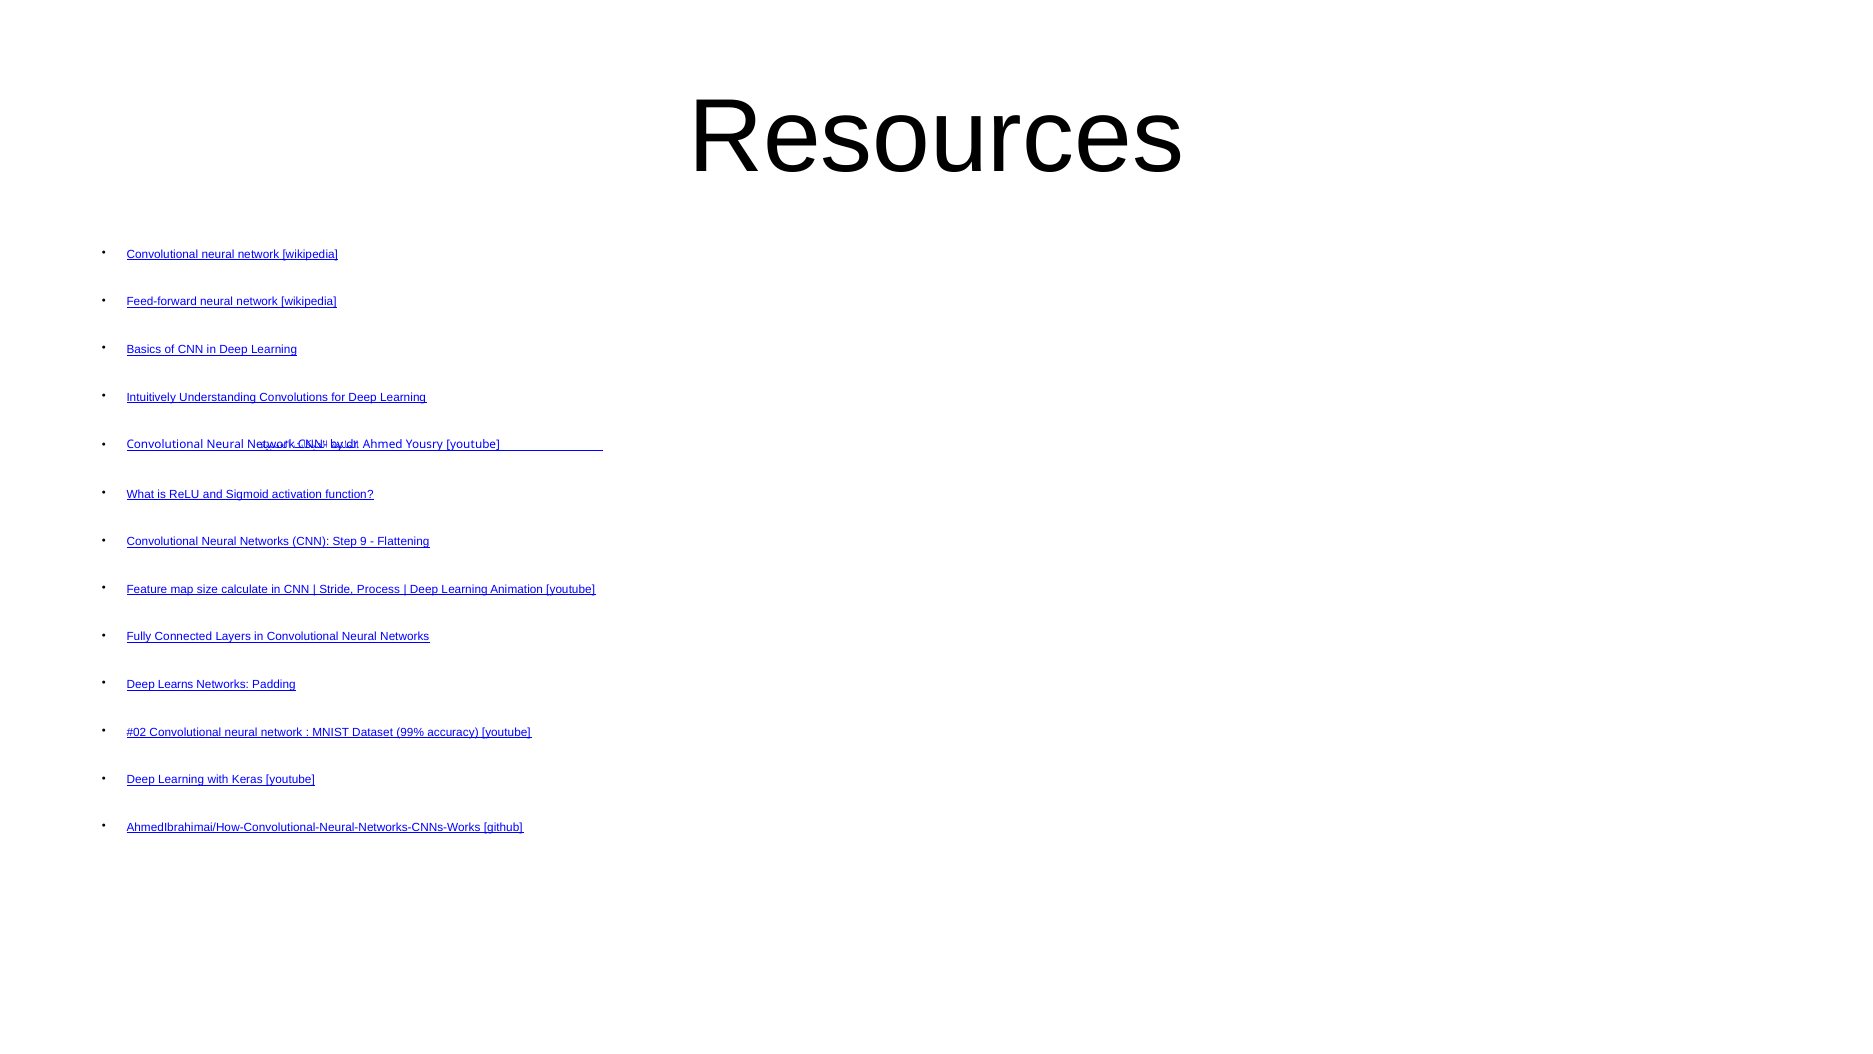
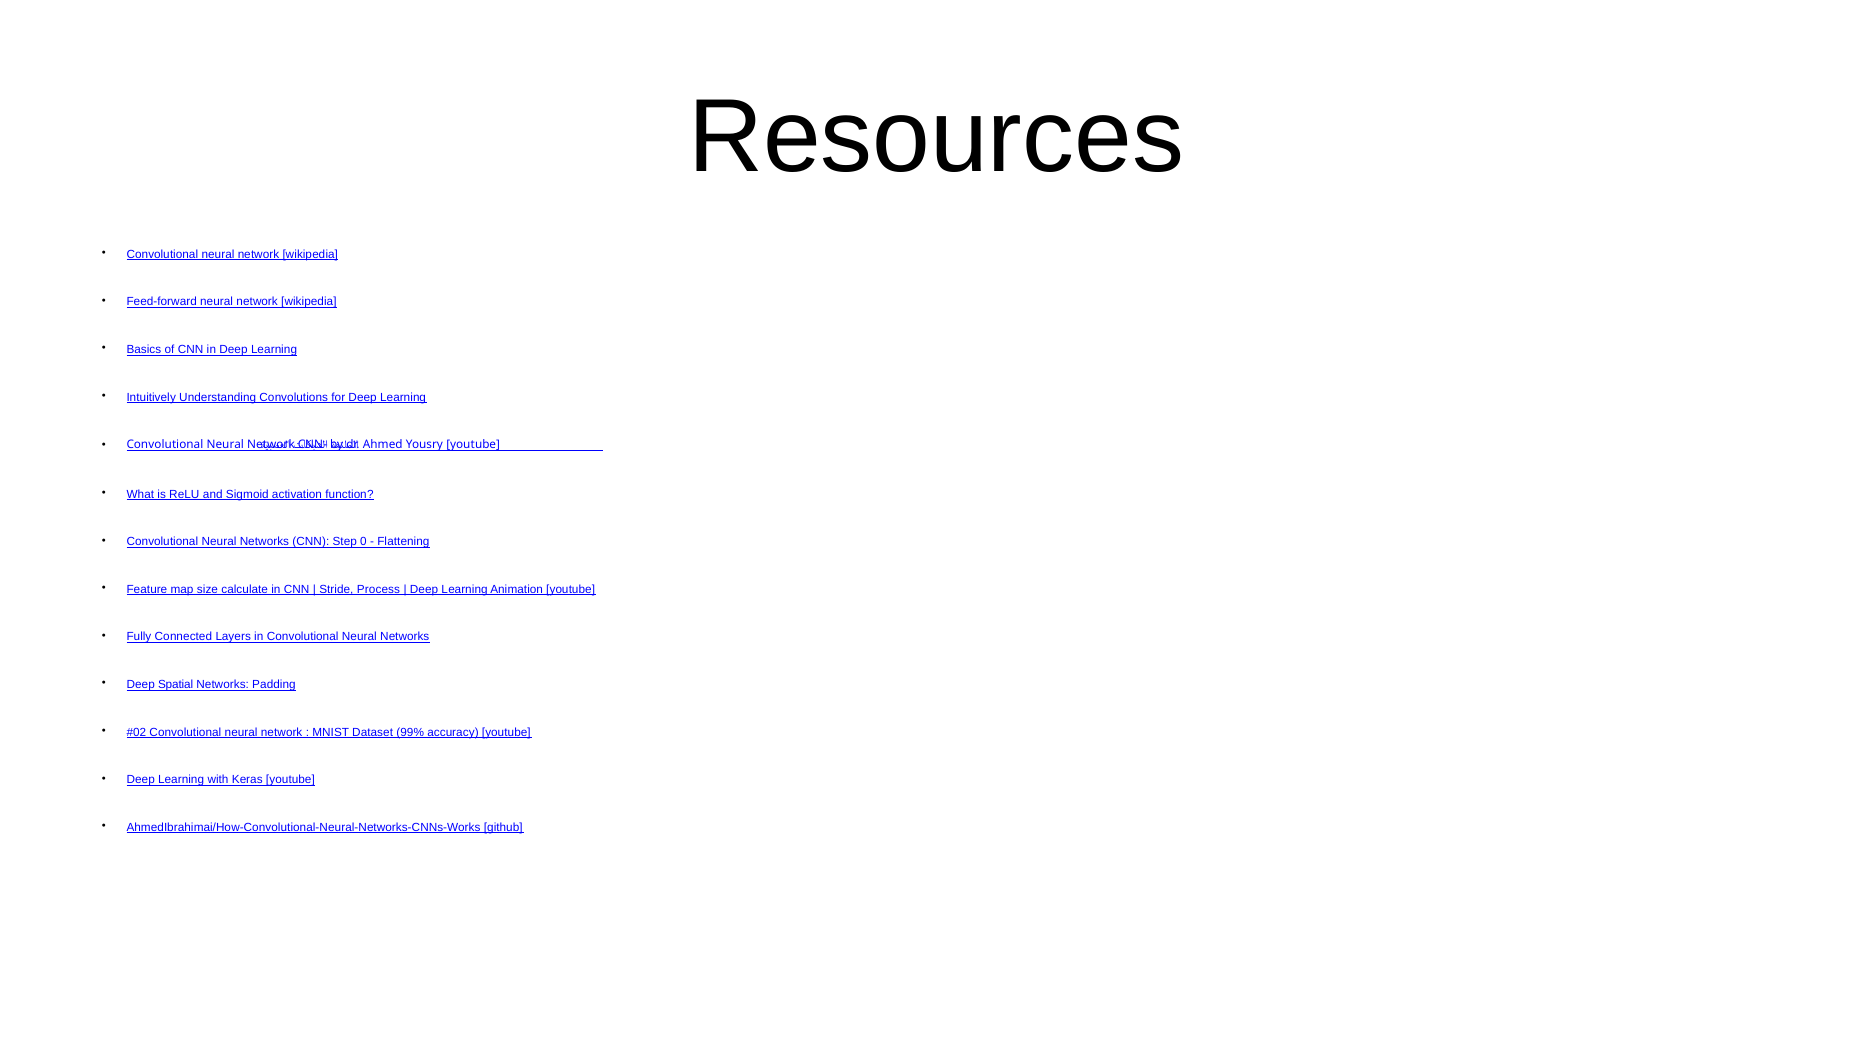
9: 9 -> 0 (363, 542)
Learns: Learns -> Spatial (176, 684)
